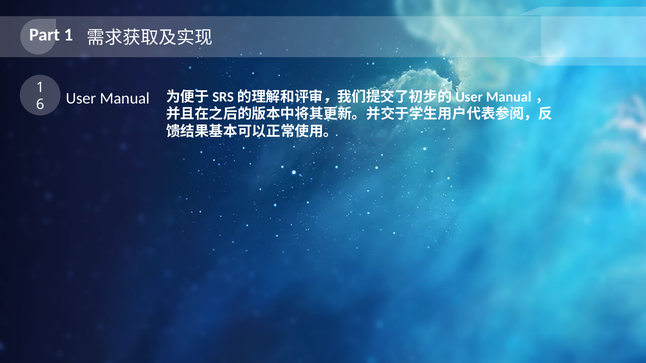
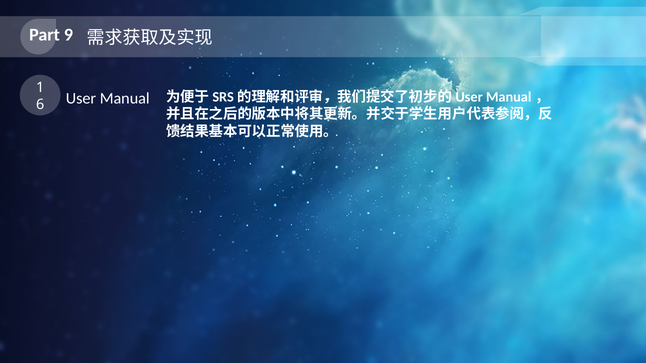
Part 1: 1 -> 9 (69, 35)
